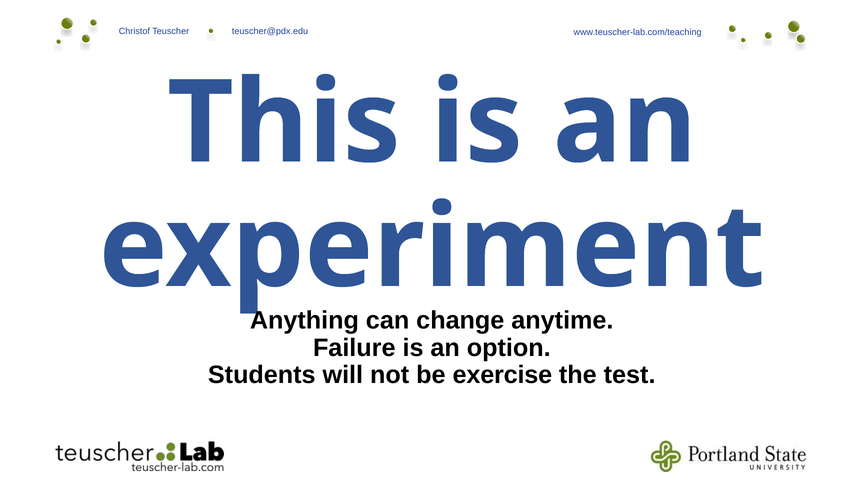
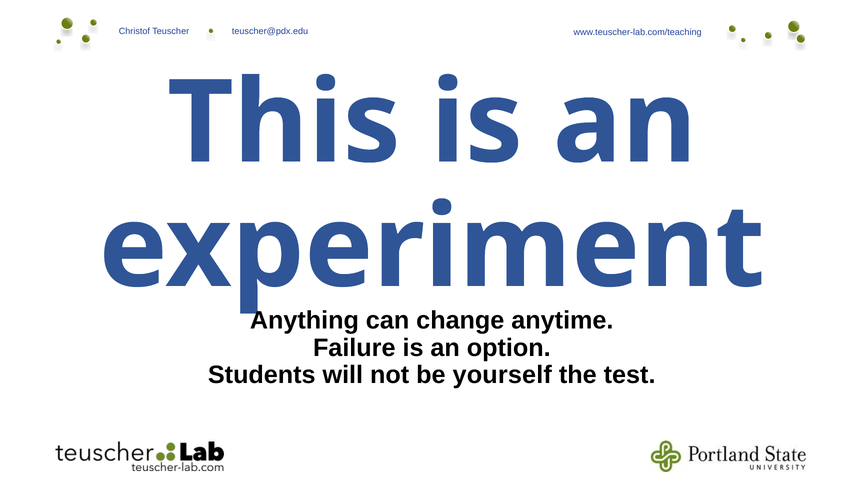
exercise: exercise -> yourself (502, 375)
